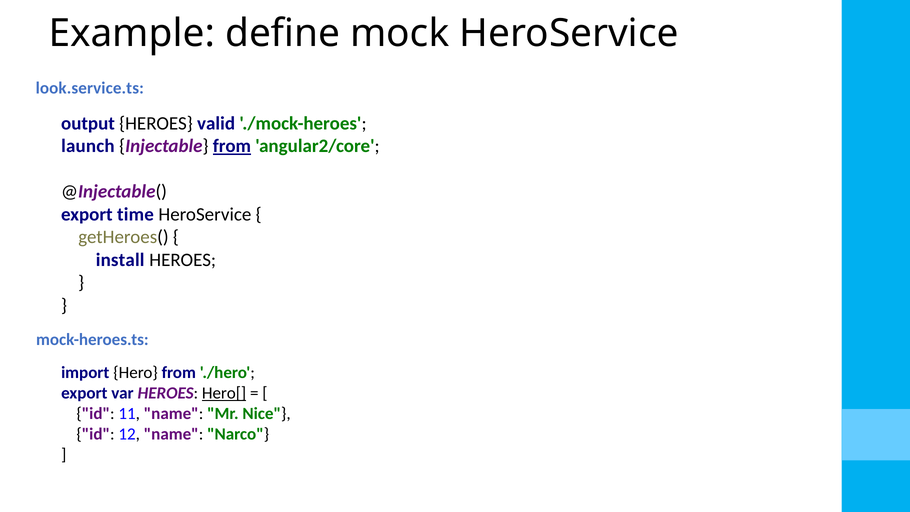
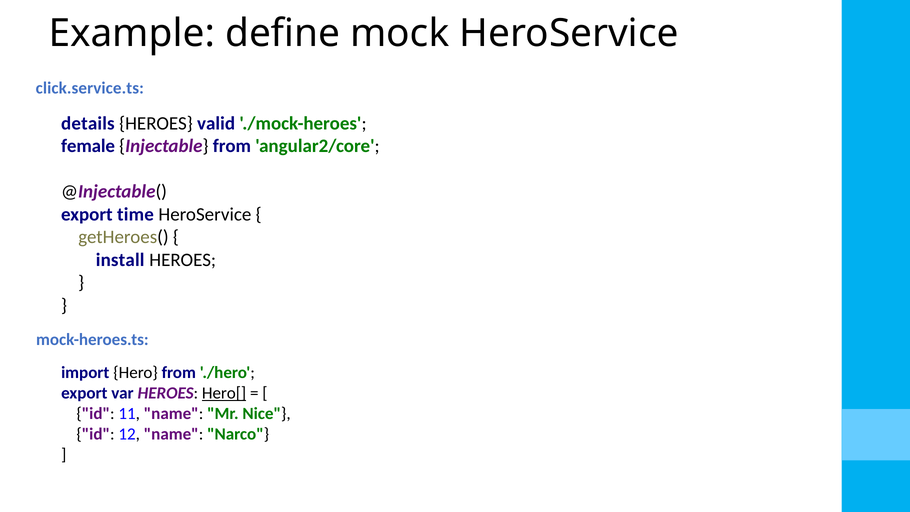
look.service.ts: look.service.ts -> click.service.ts (90, 88)
output: output -> details (88, 123)
launch: launch -> female (88, 146)
from underline: present -> none (232, 146)
